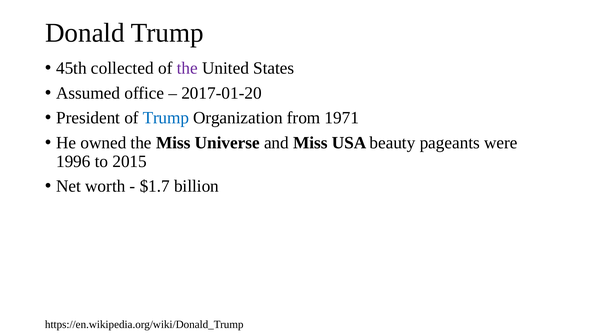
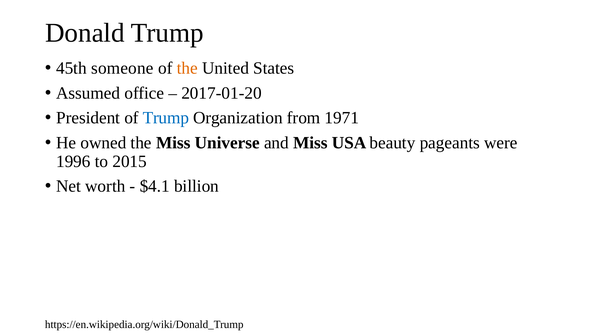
collected: collected -> someone (122, 68)
the colour: purple -> orange (187, 68)
$1.7: $1.7 -> $4.1 (155, 186)
